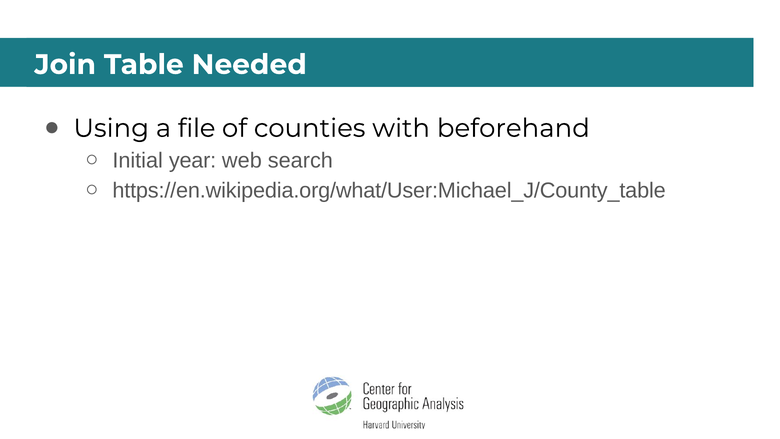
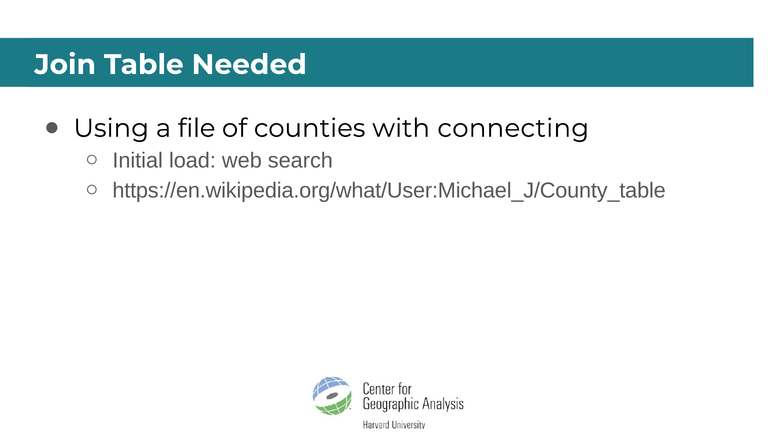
beforehand: beforehand -> connecting (513, 128)
year: year -> load (192, 160)
